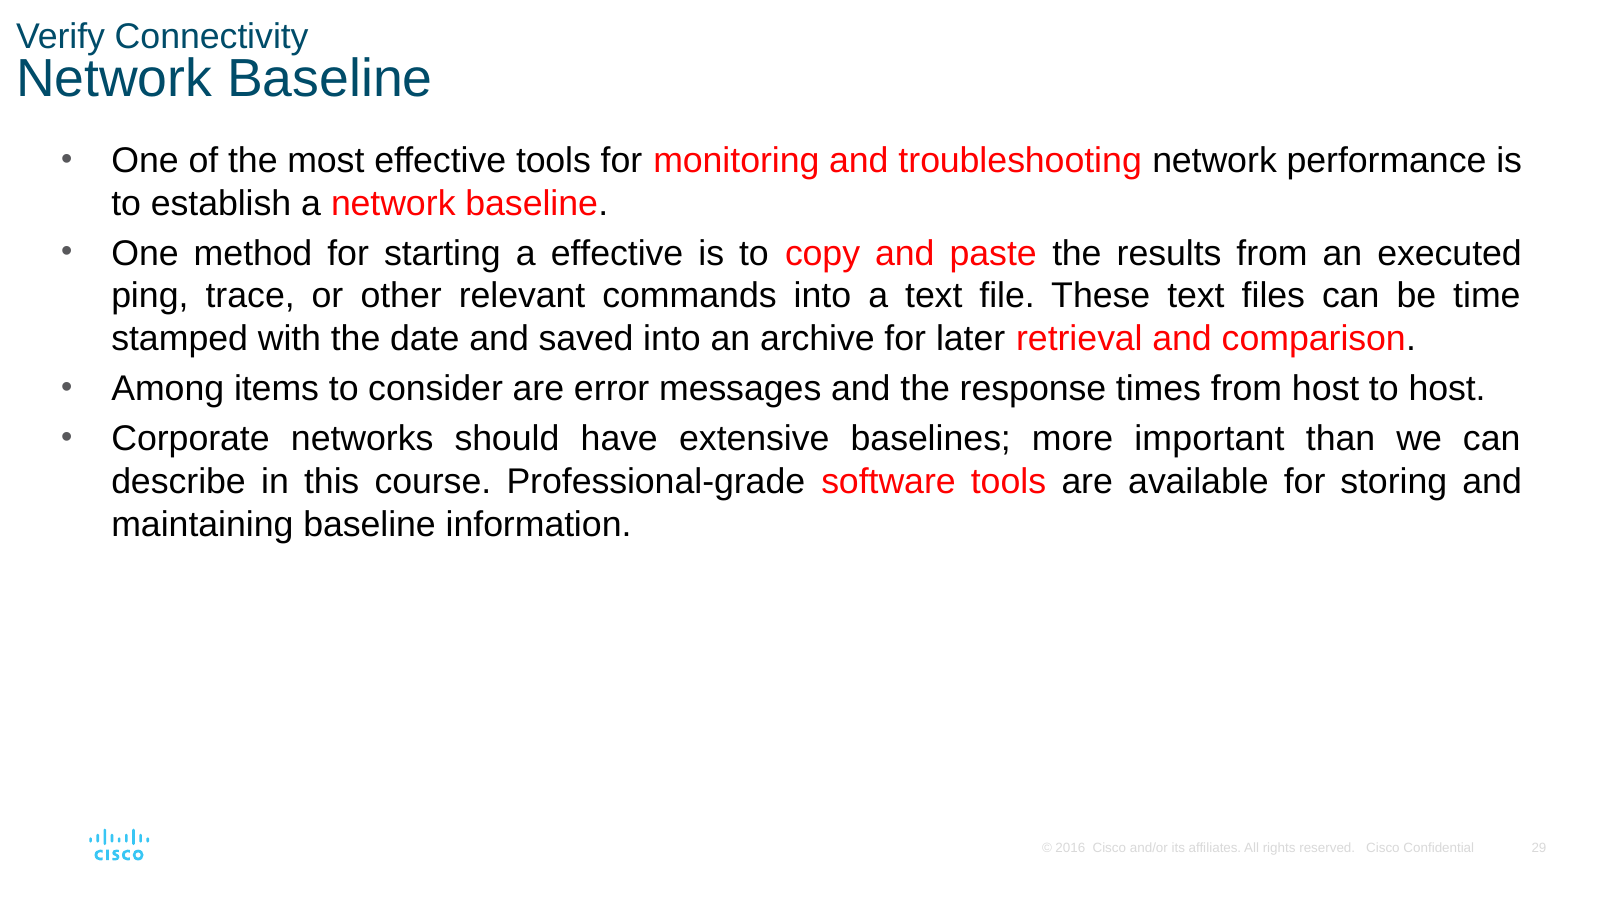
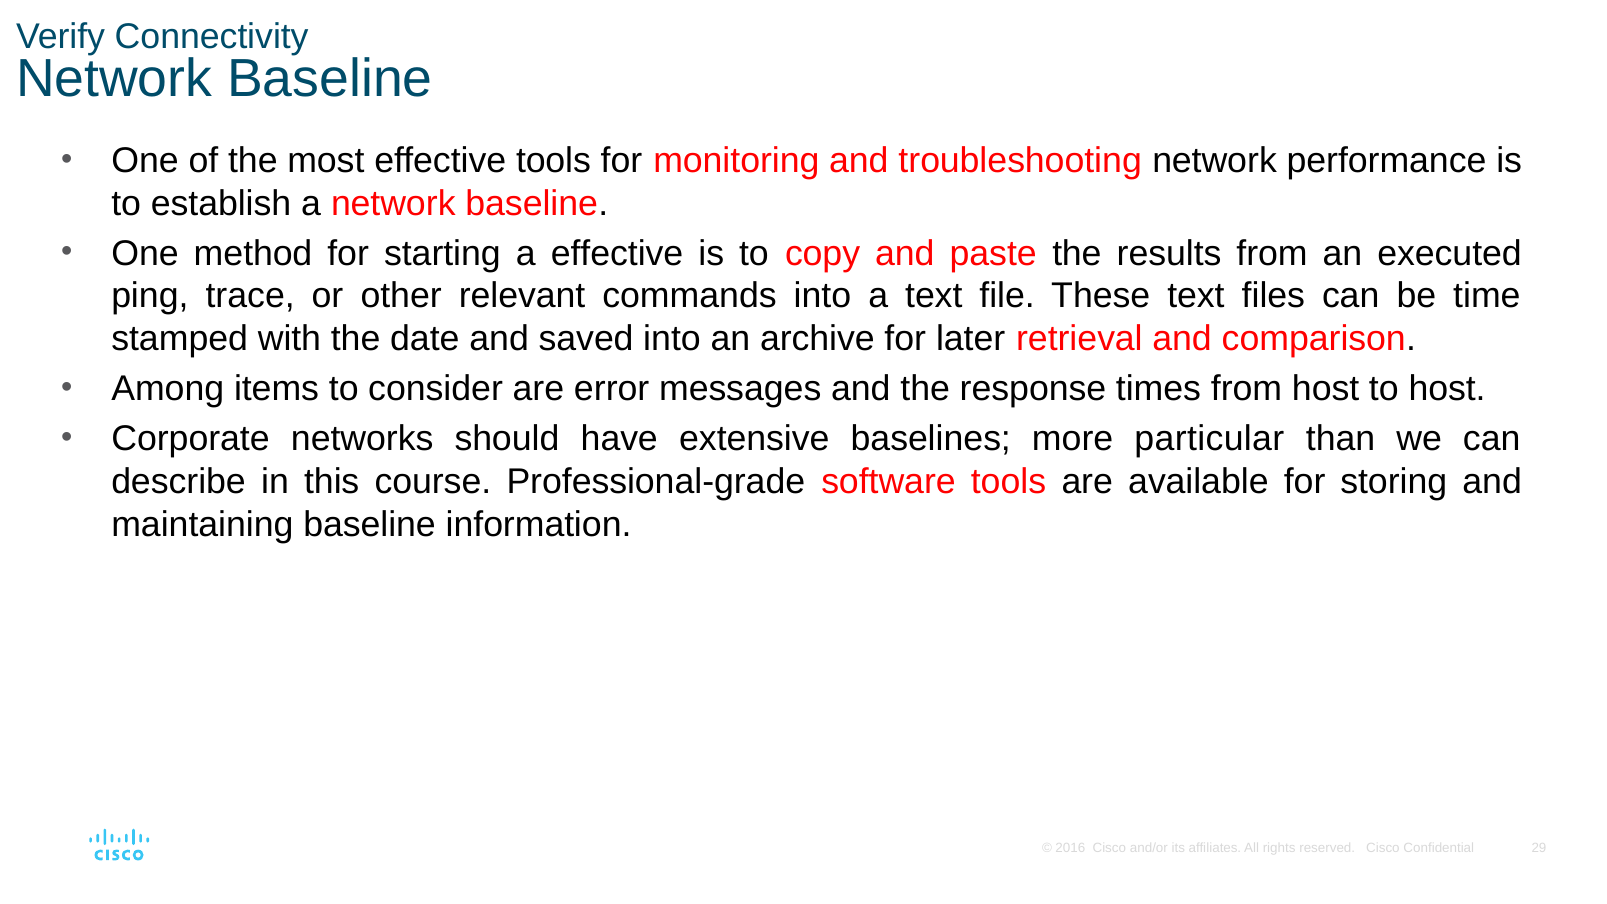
important: important -> particular (1209, 439)
